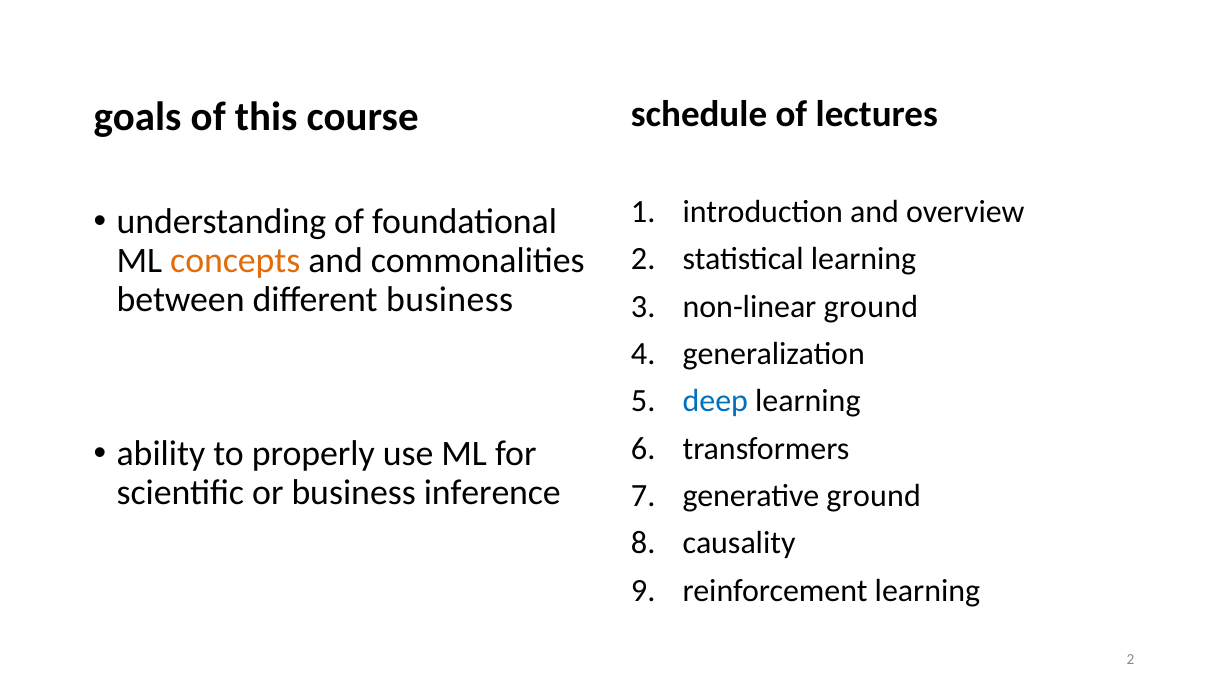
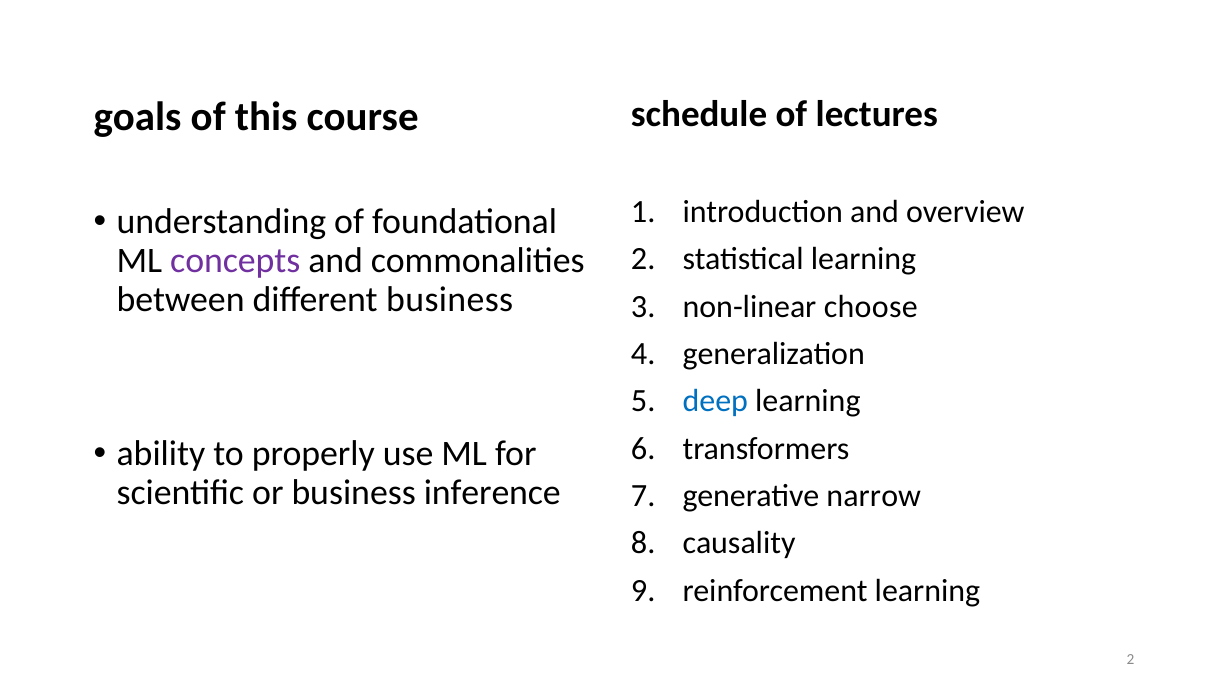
concepts colour: orange -> purple (235, 261)
non-linear ground: ground -> choose (871, 306)
generative ground: ground -> narrow (874, 496)
